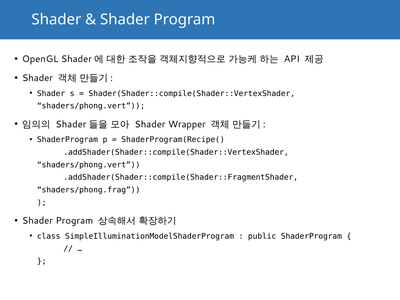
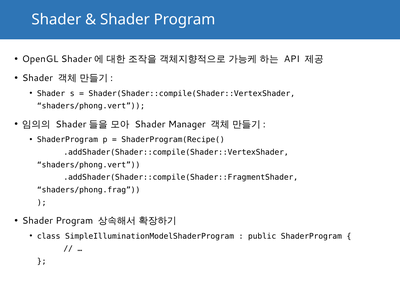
Wrapper: Wrapper -> Manager (187, 124)
